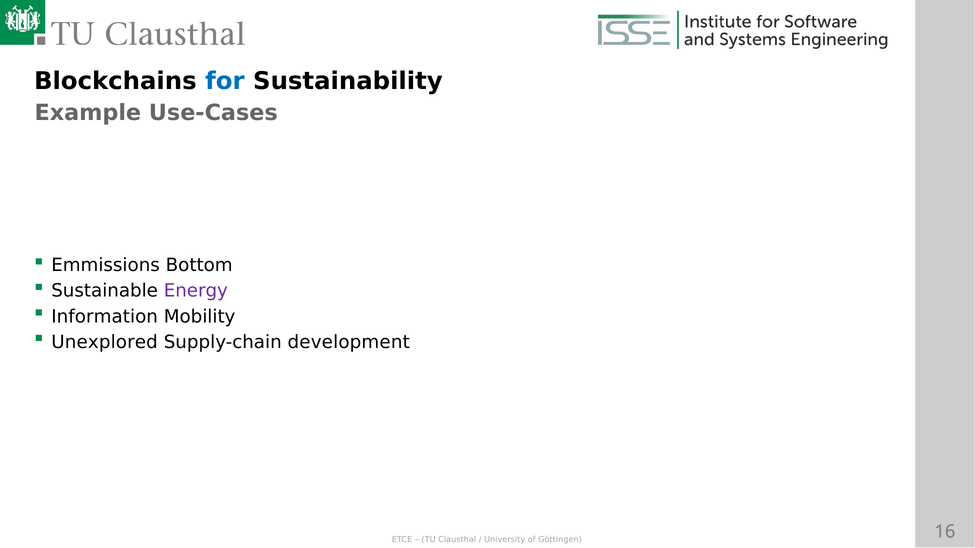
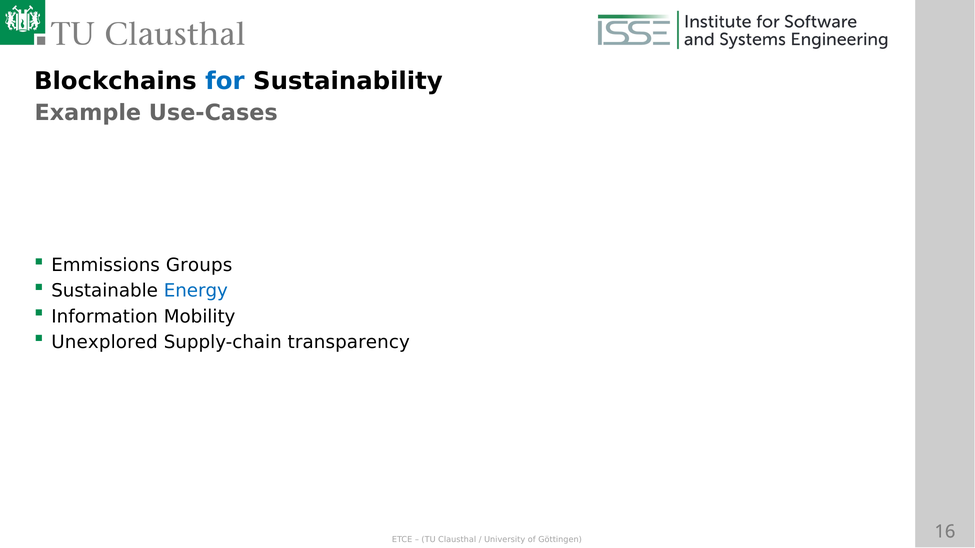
Bottom: Bottom -> Groups (199, 266)
Energy colour: purple -> blue (196, 291)
development: development -> transparency (349, 342)
